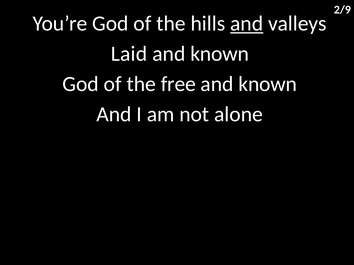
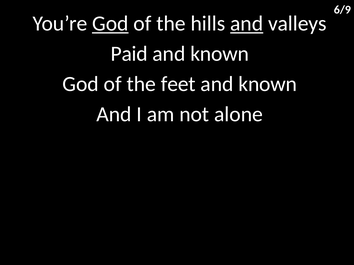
2/9: 2/9 -> 6/9 (342, 10)
God underline: none -> present (110, 24)
Laid: Laid -> Paid (129, 54)
free: free -> feet (178, 84)
